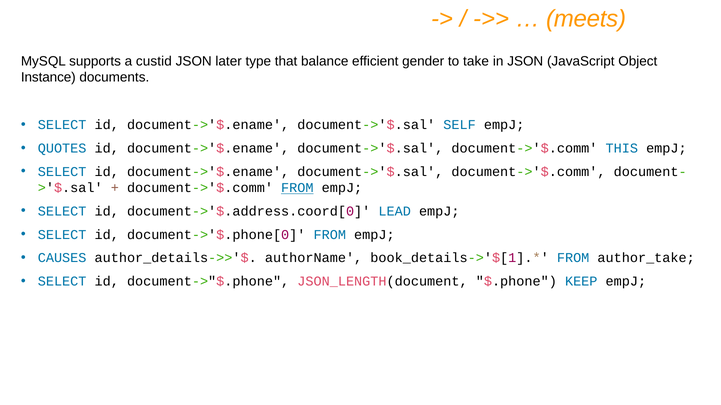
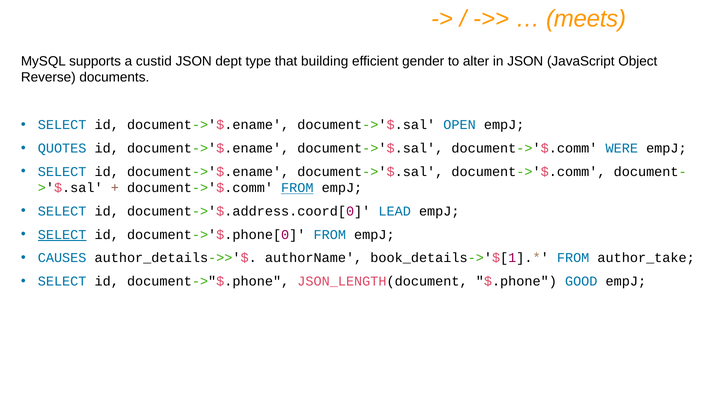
later: later -> dept (229, 61)
balance: balance -> building (325, 61)
take: take -> alter (476, 61)
Instance: Instance -> Reverse (48, 77)
SELF: SELF -> OPEN (460, 125)
THIS: THIS -> WERE (622, 148)
SELECT underline: none -> present (62, 235)
KEEP: KEEP -> GOOD (581, 282)
